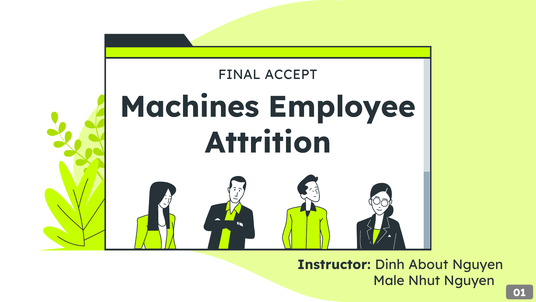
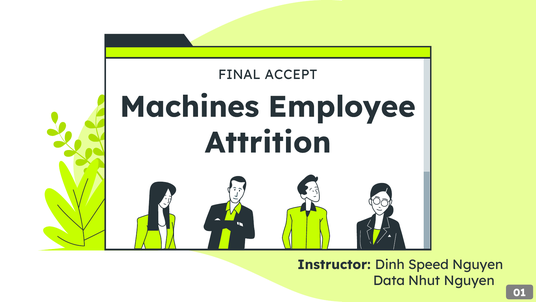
About: About -> Speed (428, 264)
Male: Male -> Data (389, 280)
